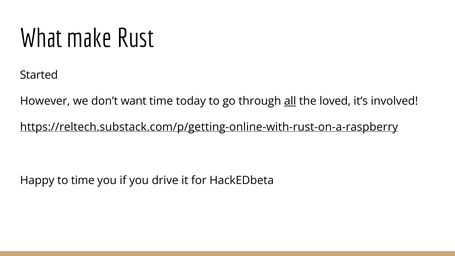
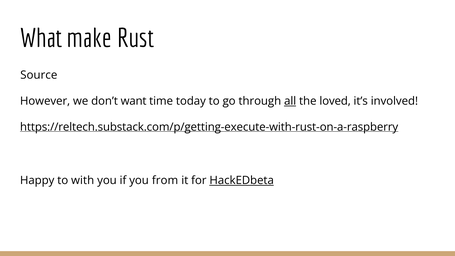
Started: Started -> Source (39, 75)
https://reltech.substack.com/p/getting-online-with-rust-on-a-raspberry: https://reltech.substack.com/p/getting-online-with-rust-on-a-raspberry -> https://reltech.substack.com/p/getting-execute-with-rust-on-a-raspberry (209, 127)
to time: time -> with (83, 180)
drive: drive -> from (165, 180)
HackEDbeta underline: none -> present (242, 180)
